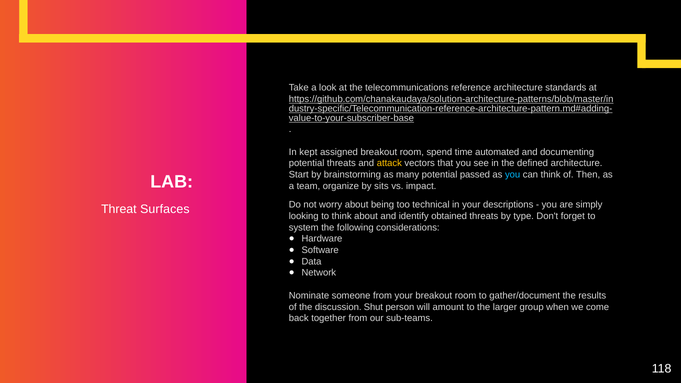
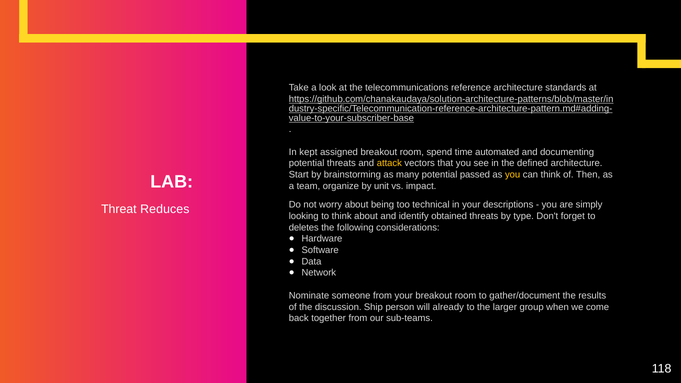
you colour: light blue -> yellow (513, 175)
sits: sits -> unit (382, 186)
Surfaces: Surfaces -> Reduces (165, 209)
system: system -> deletes (304, 227)
Shut: Shut -> Ship (373, 307)
amount: amount -> already (448, 307)
